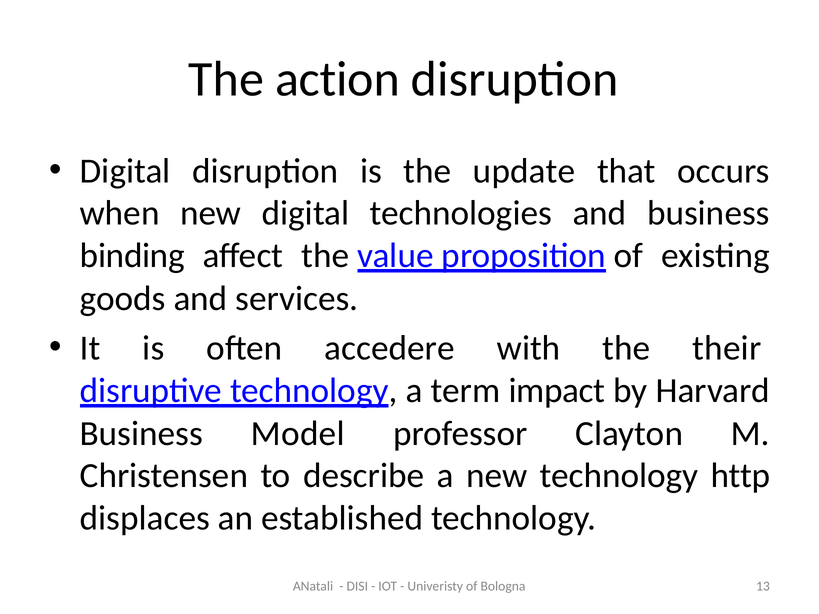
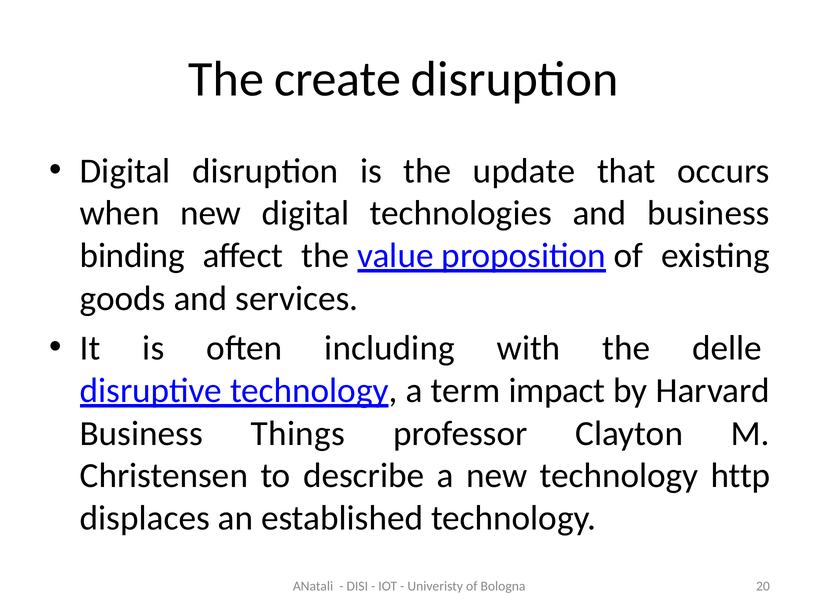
action: action -> create (338, 79)
accedere: accedere -> including (390, 348)
their: their -> delle (727, 348)
Model: Model -> Things (298, 434)
13: 13 -> 20 (763, 586)
